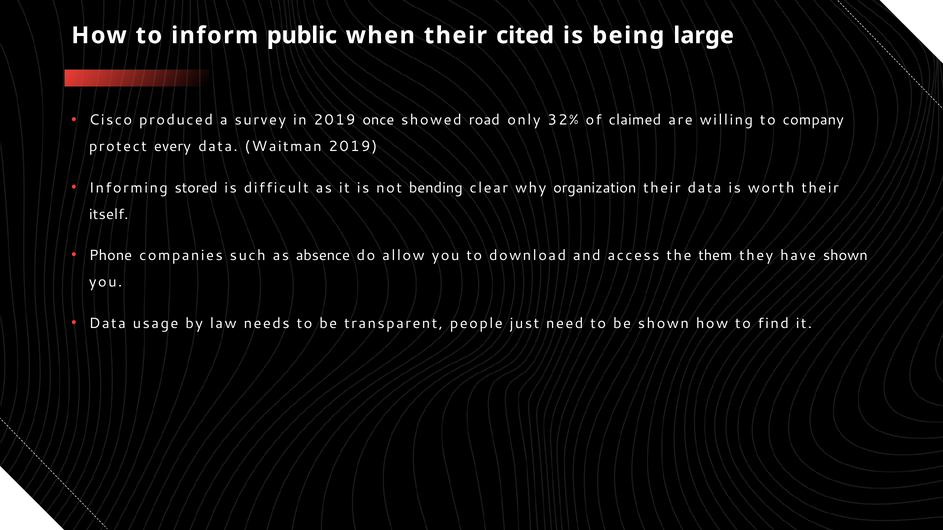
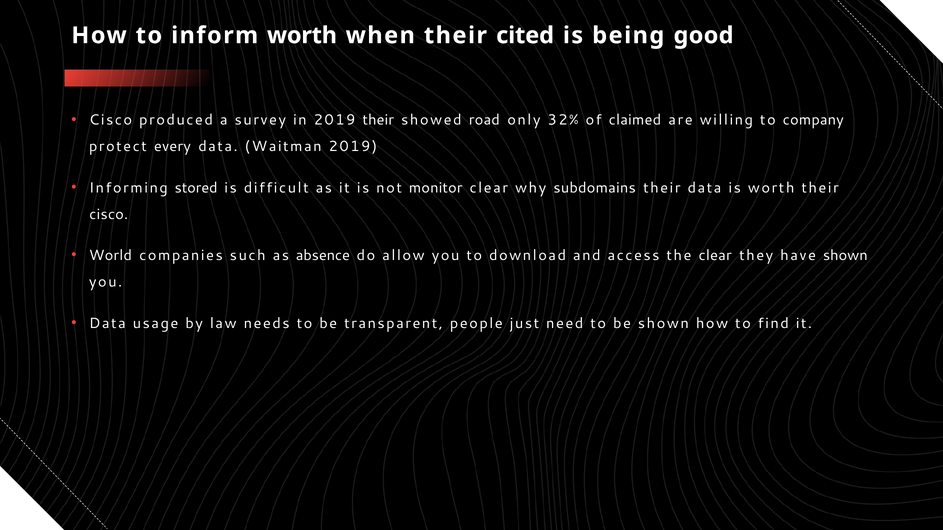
inform public: public -> worth (302, 35)
large: large -> good (704, 35)
2019 once: once -> their (378, 120)
bending: bending -> monitor (436, 188)
organization: organization -> subdomains (595, 188)
itself: itself -> cisco (109, 214)
Phone: Phone -> World (110, 256)
the them: them -> clear (715, 256)
